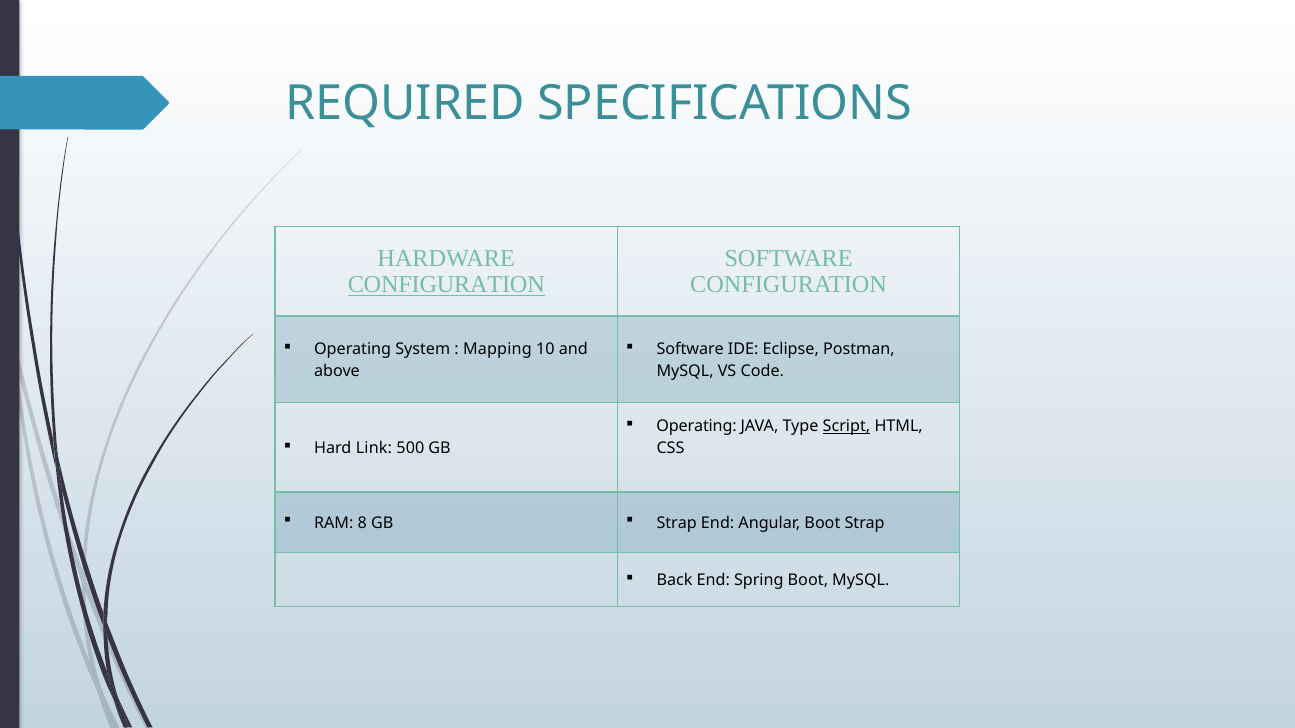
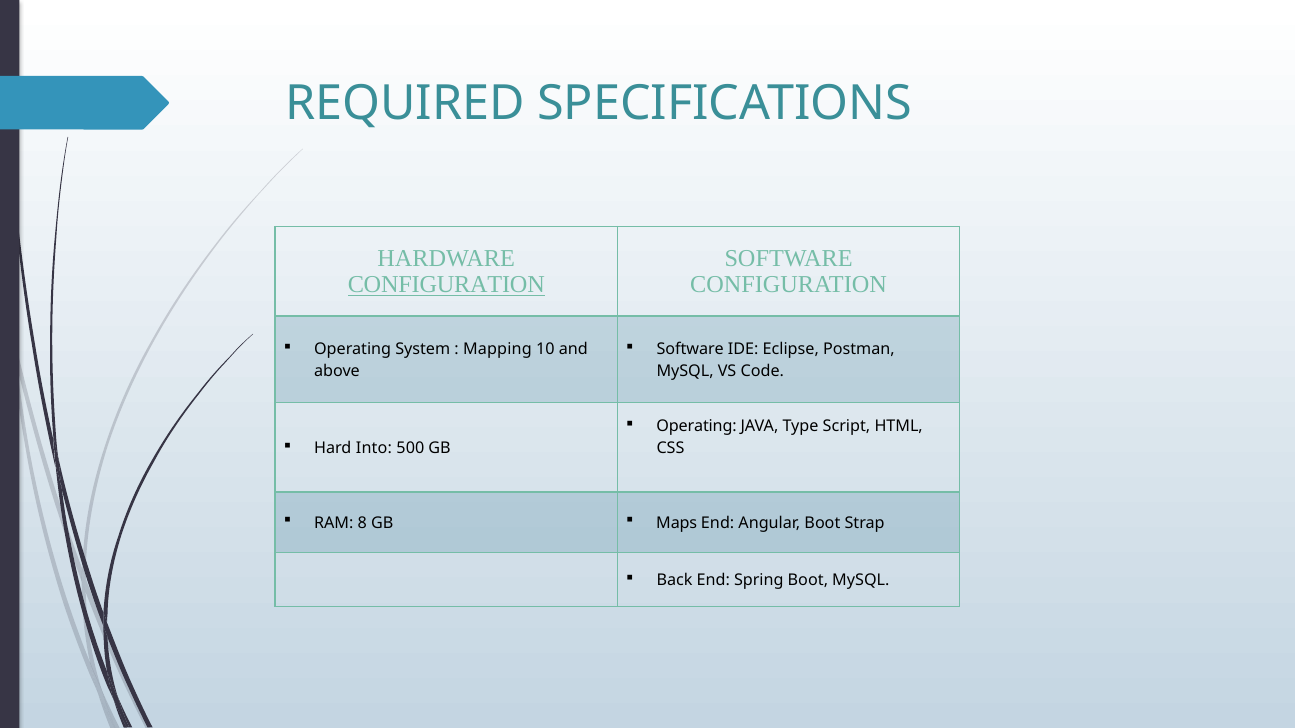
Script underline: present -> none (846, 426)
Link: Link -> Into (374, 448)
Strap: Strap -> Maps (677, 523)
